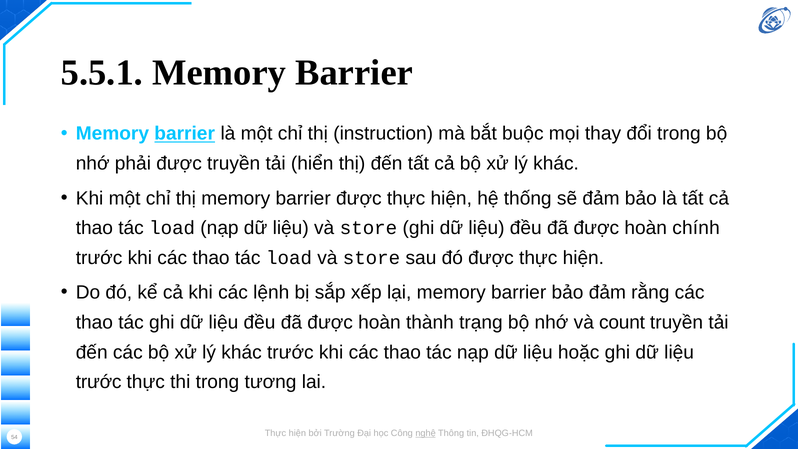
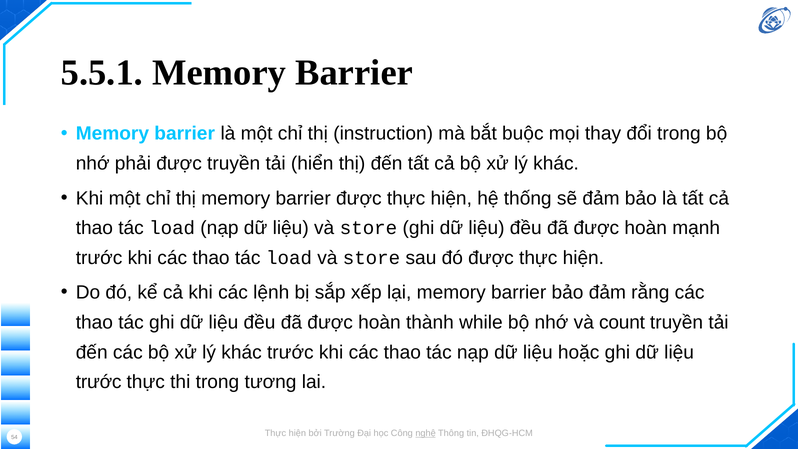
barrier underline: present -> none (185, 134)
chính: chính -> mạnh (696, 228)
trạng: trạng -> while (481, 322)
